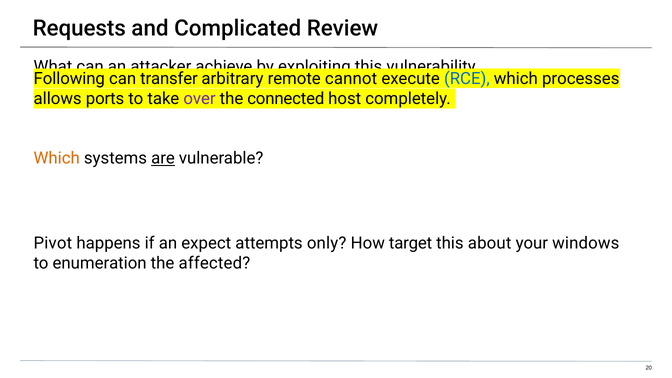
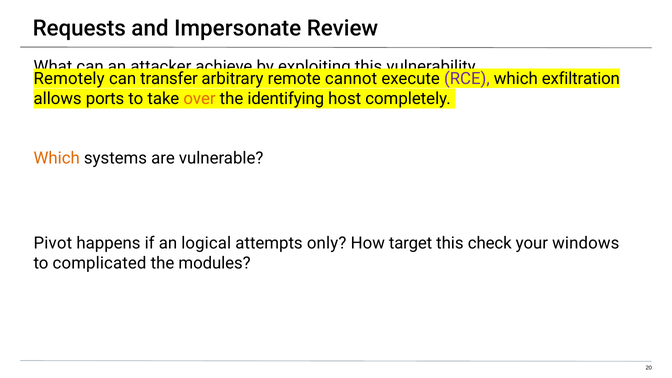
Complicated: Complicated -> Impersonate (238, 28)
Following: Following -> Remotely (69, 79)
RCE colour: blue -> purple (467, 79)
processes: processes -> exfiltration (581, 79)
over colour: purple -> orange (199, 99)
connected: connected -> identifying (286, 99)
are underline: present -> none (163, 158)
expect: expect -> logical (206, 243)
about: about -> check (490, 243)
enumeration: enumeration -> complicated (100, 263)
affected: affected -> modules (215, 263)
